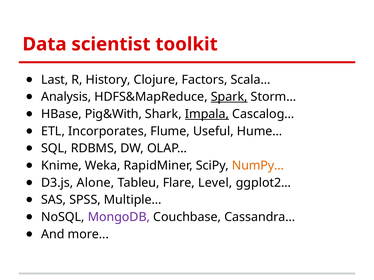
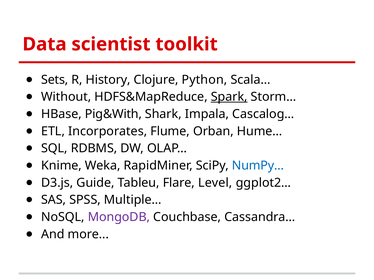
Last: Last -> Sets (55, 80)
Factors: Factors -> Python (204, 80)
Analysis: Analysis -> Without (66, 97)
Impala underline: present -> none (207, 114)
Useful: Useful -> Orban (213, 131)
NumPy… colour: orange -> blue (258, 166)
Alone: Alone -> Guide (95, 183)
